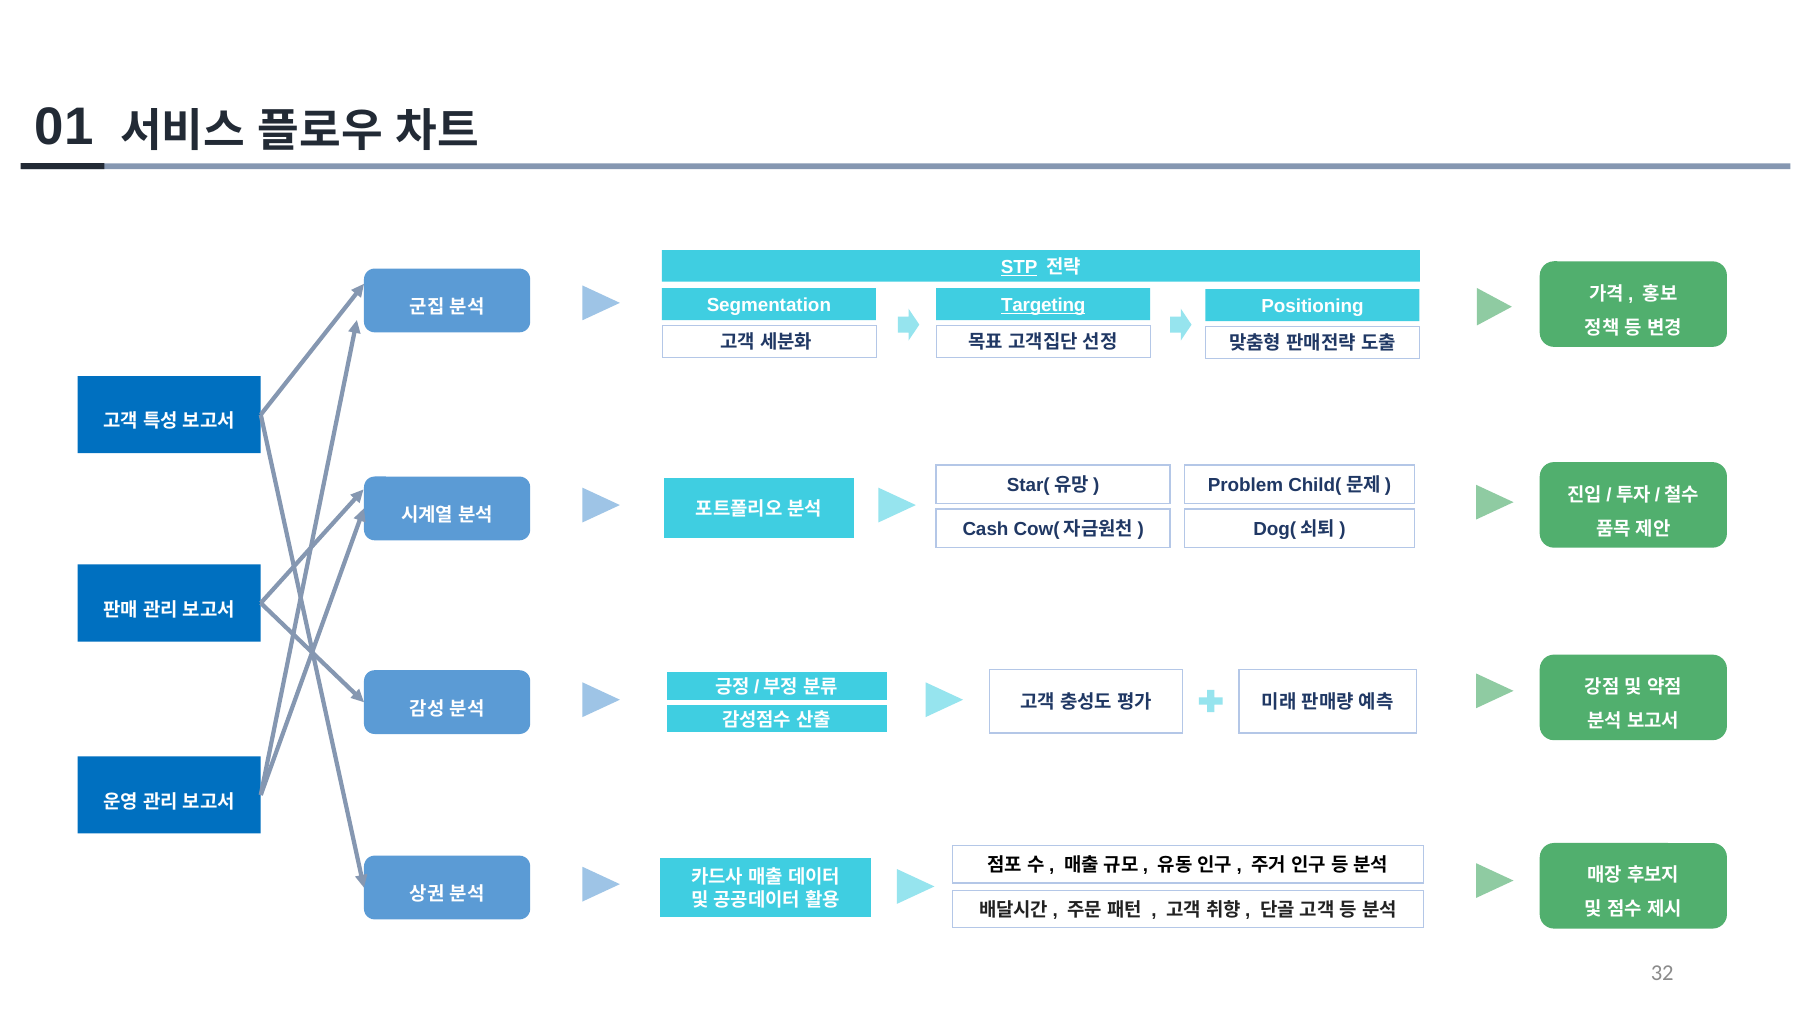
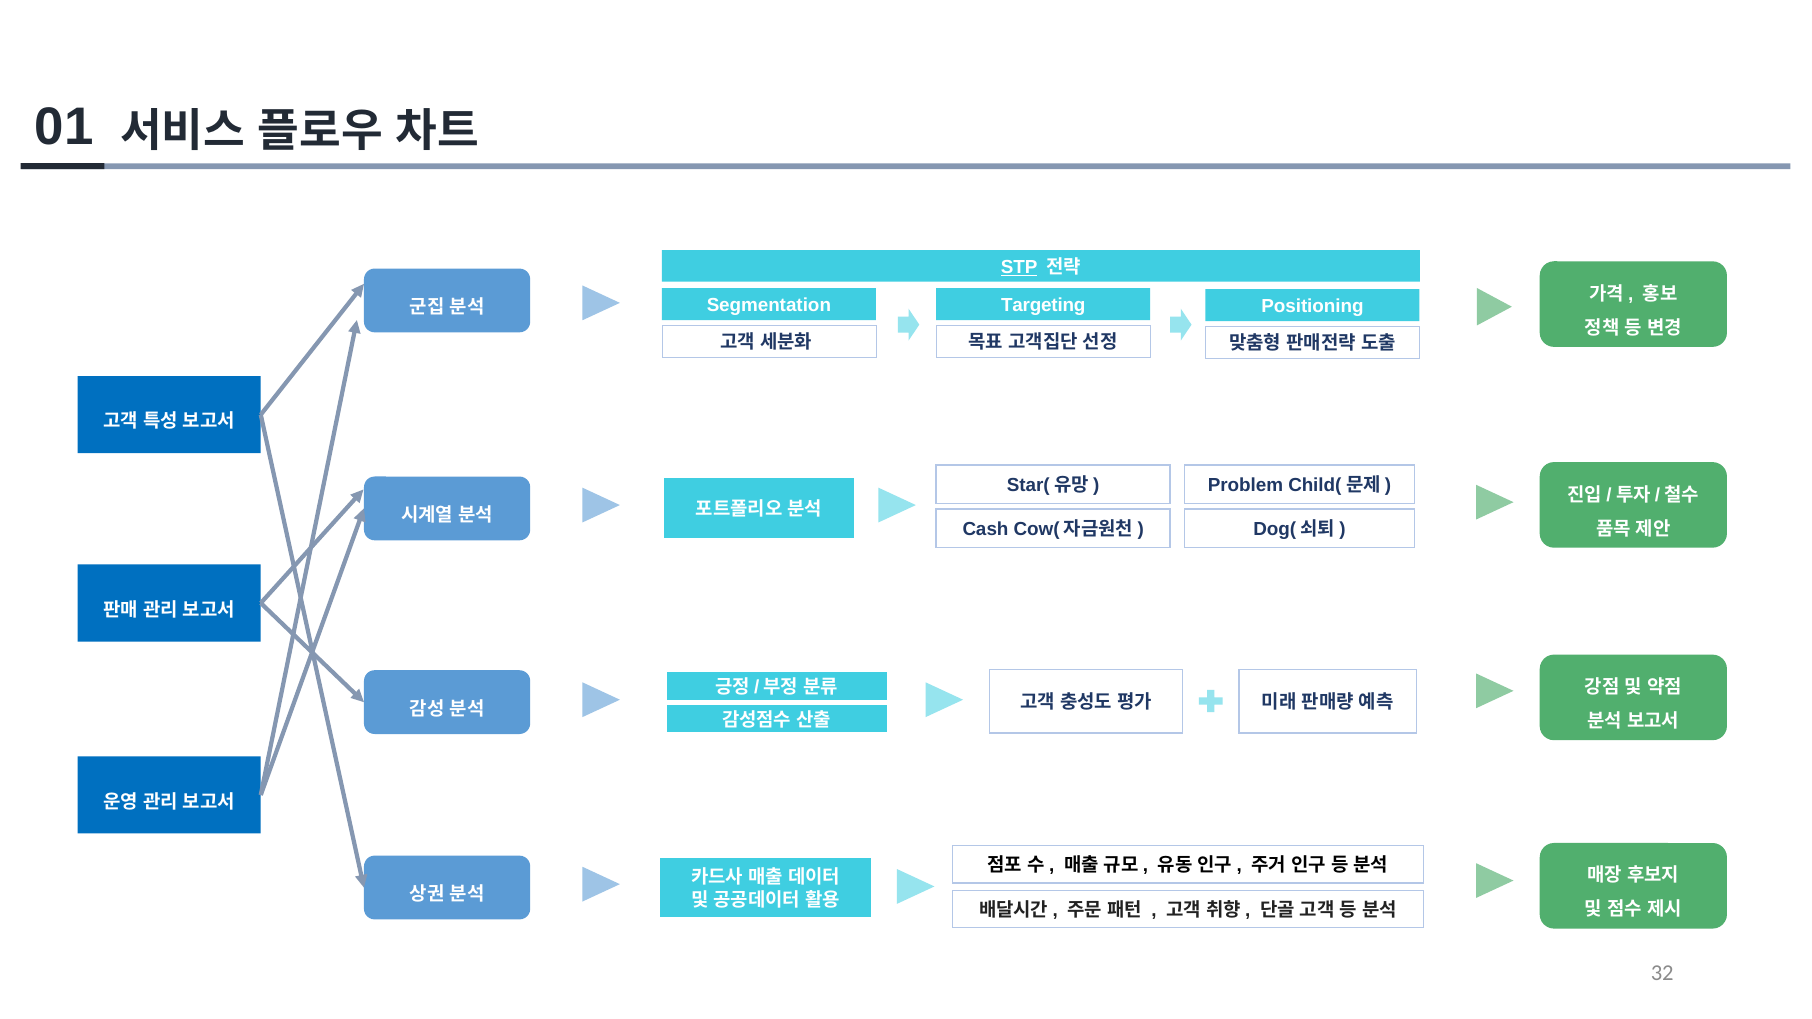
Targeting underline: present -> none (1043, 306)
